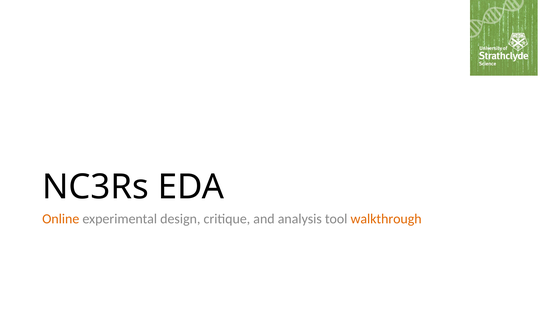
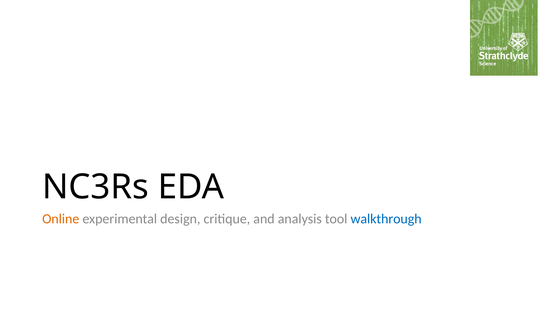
walkthrough colour: orange -> blue (386, 219)
